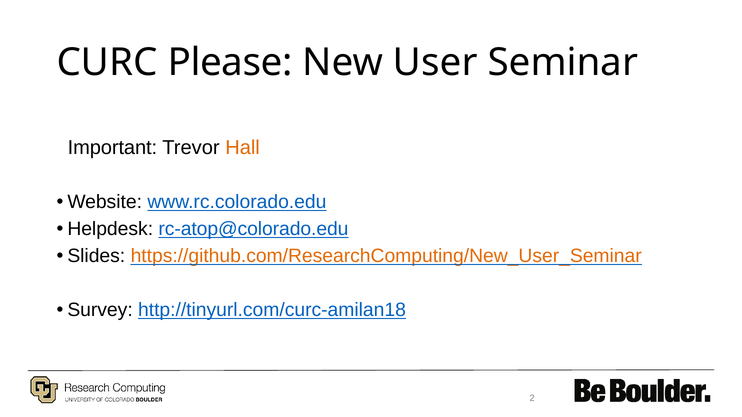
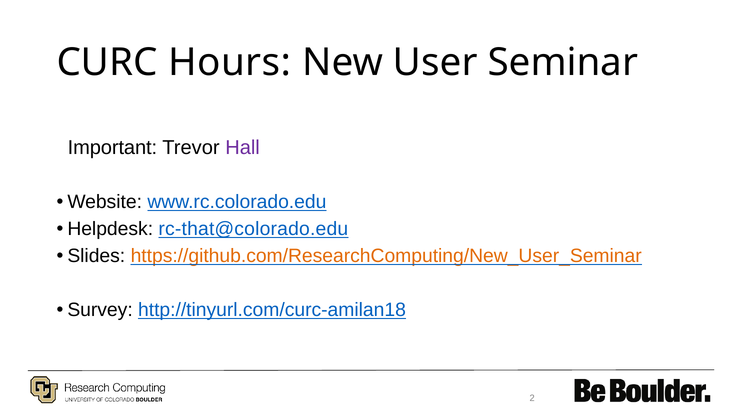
Please: Please -> Hours (230, 62)
Hall colour: orange -> purple (243, 148)
rc-atop@colorado.edu: rc-atop@colorado.edu -> rc-that@colorado.edu (253, 229)
